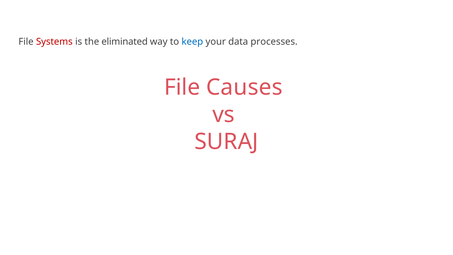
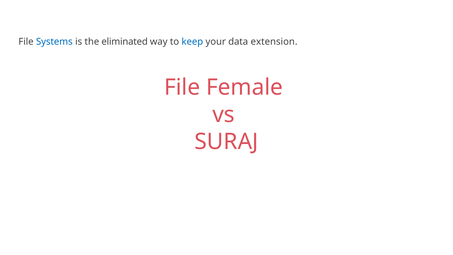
Systems colour: red -> blue (54, 42)
processes: processes -> extension (274, 42)
Causes: Causes -> Female (244, 87)
